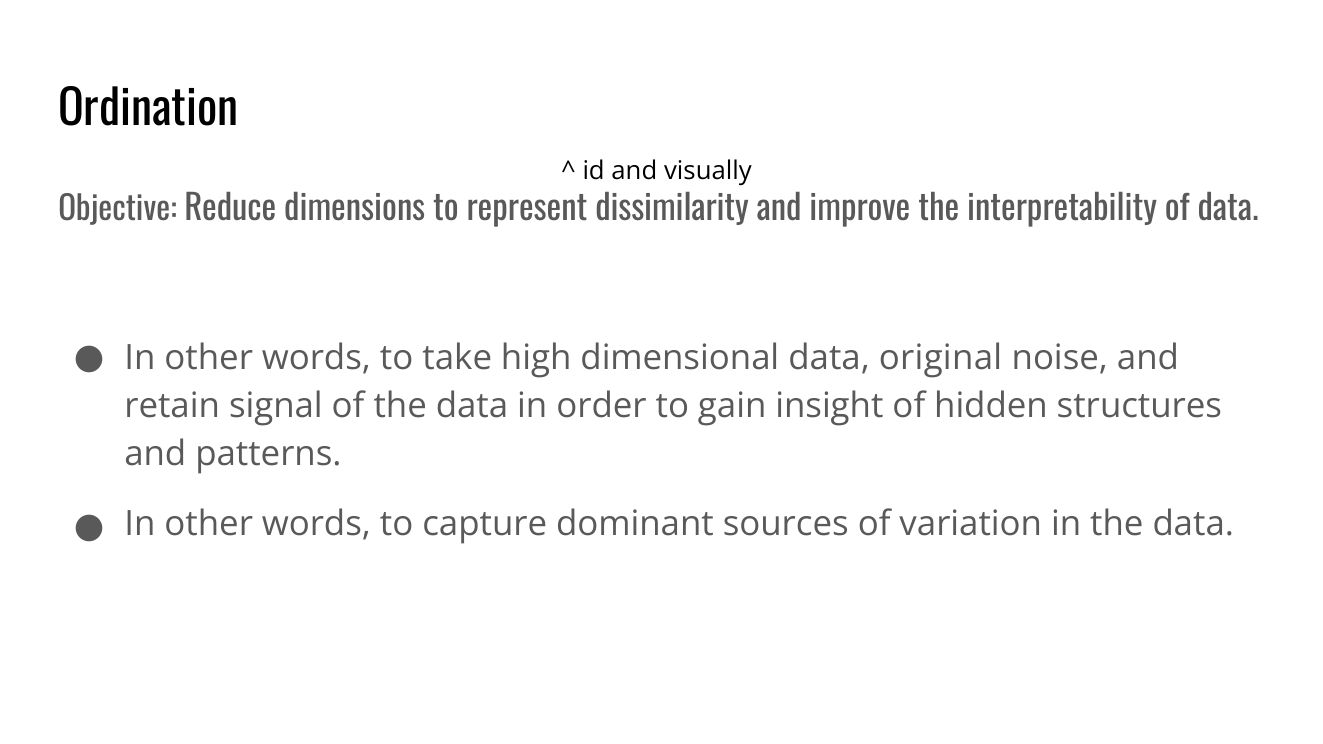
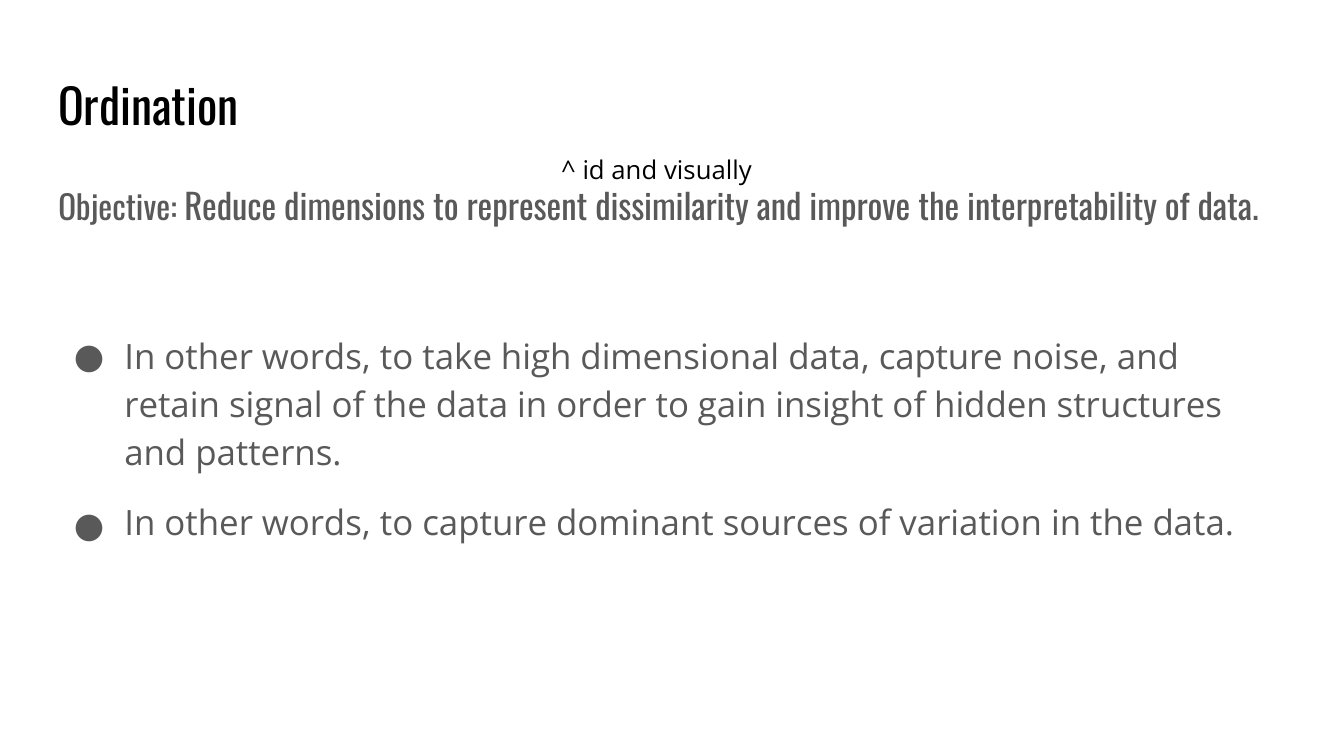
data original: original -> capture (941, 358)
